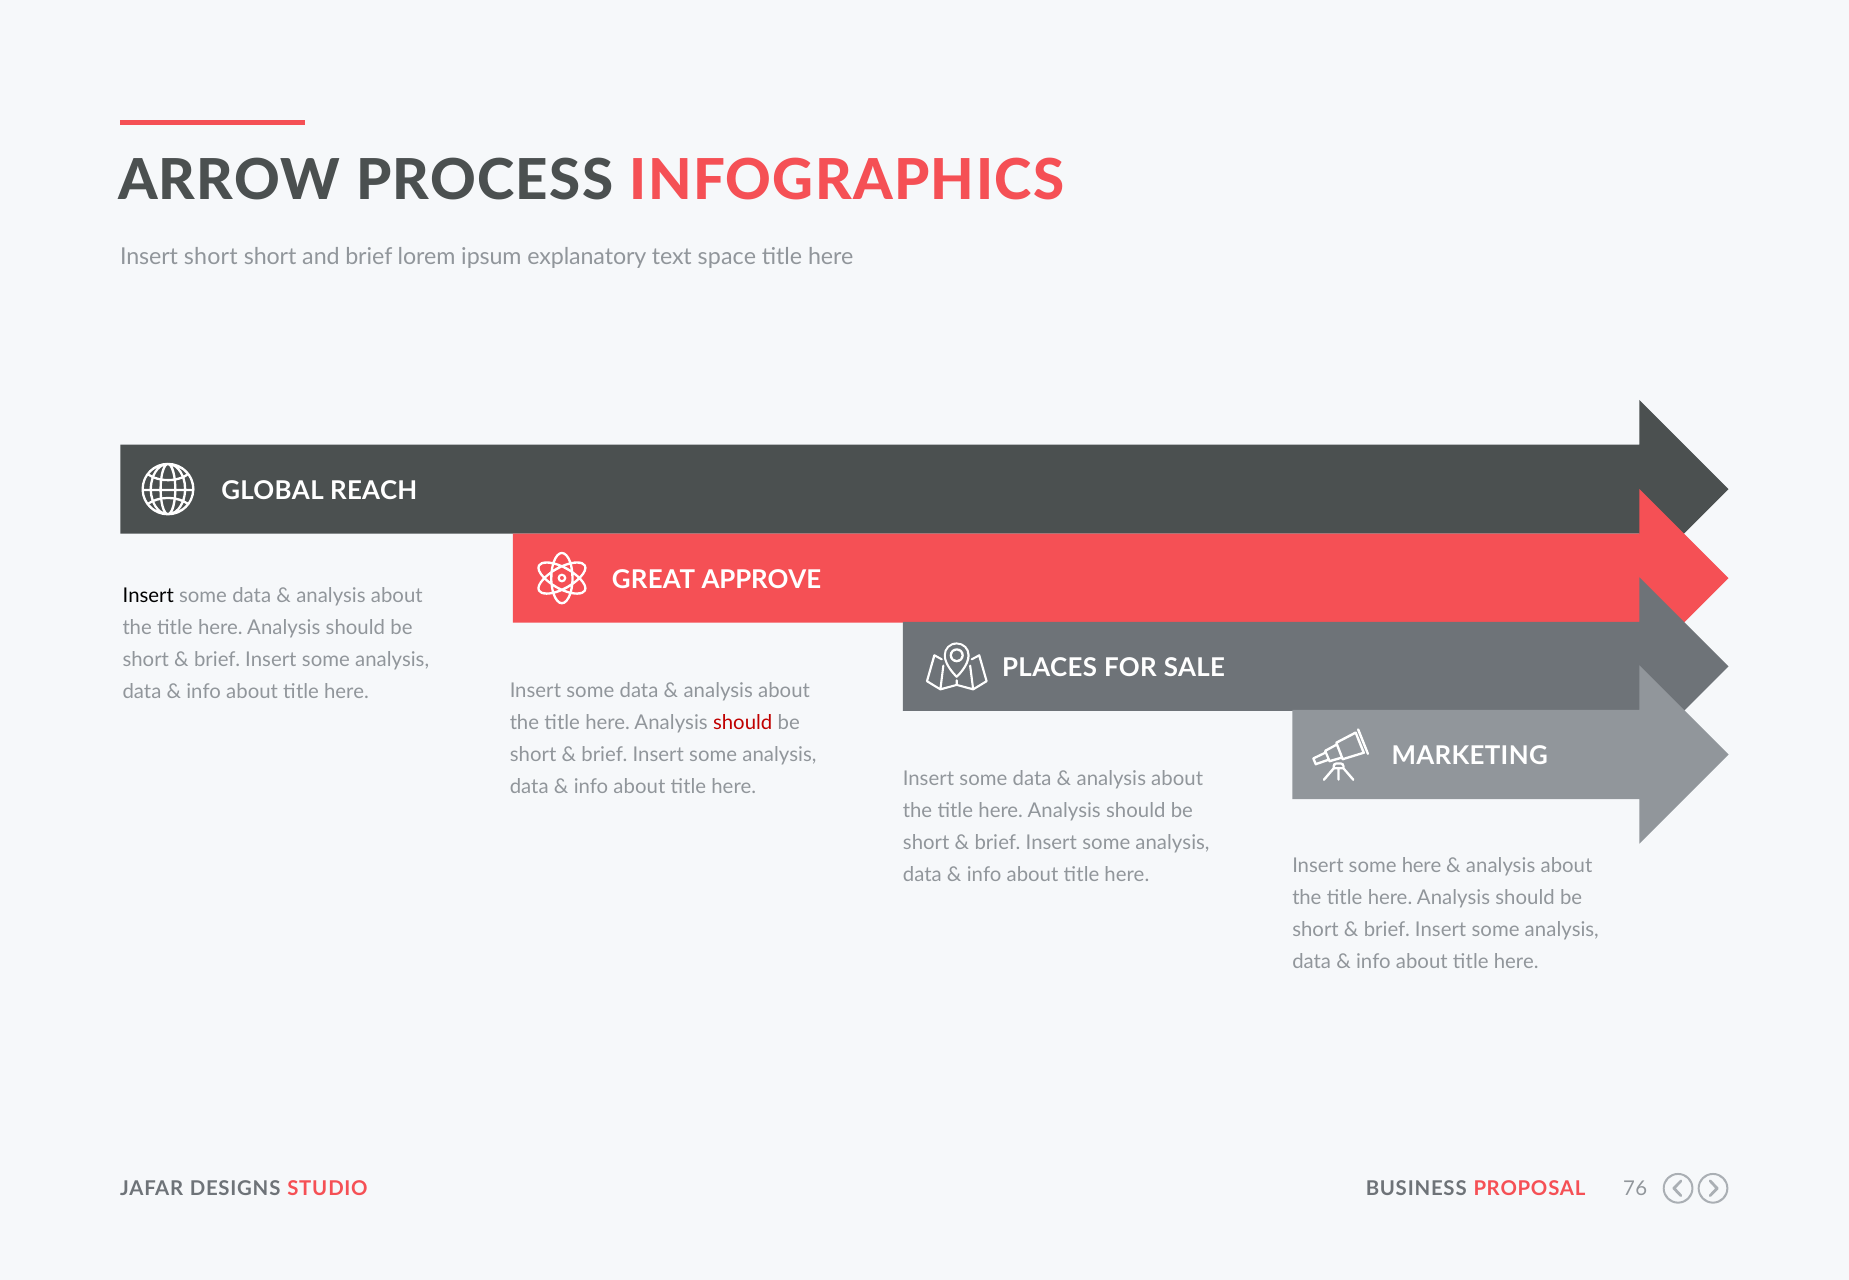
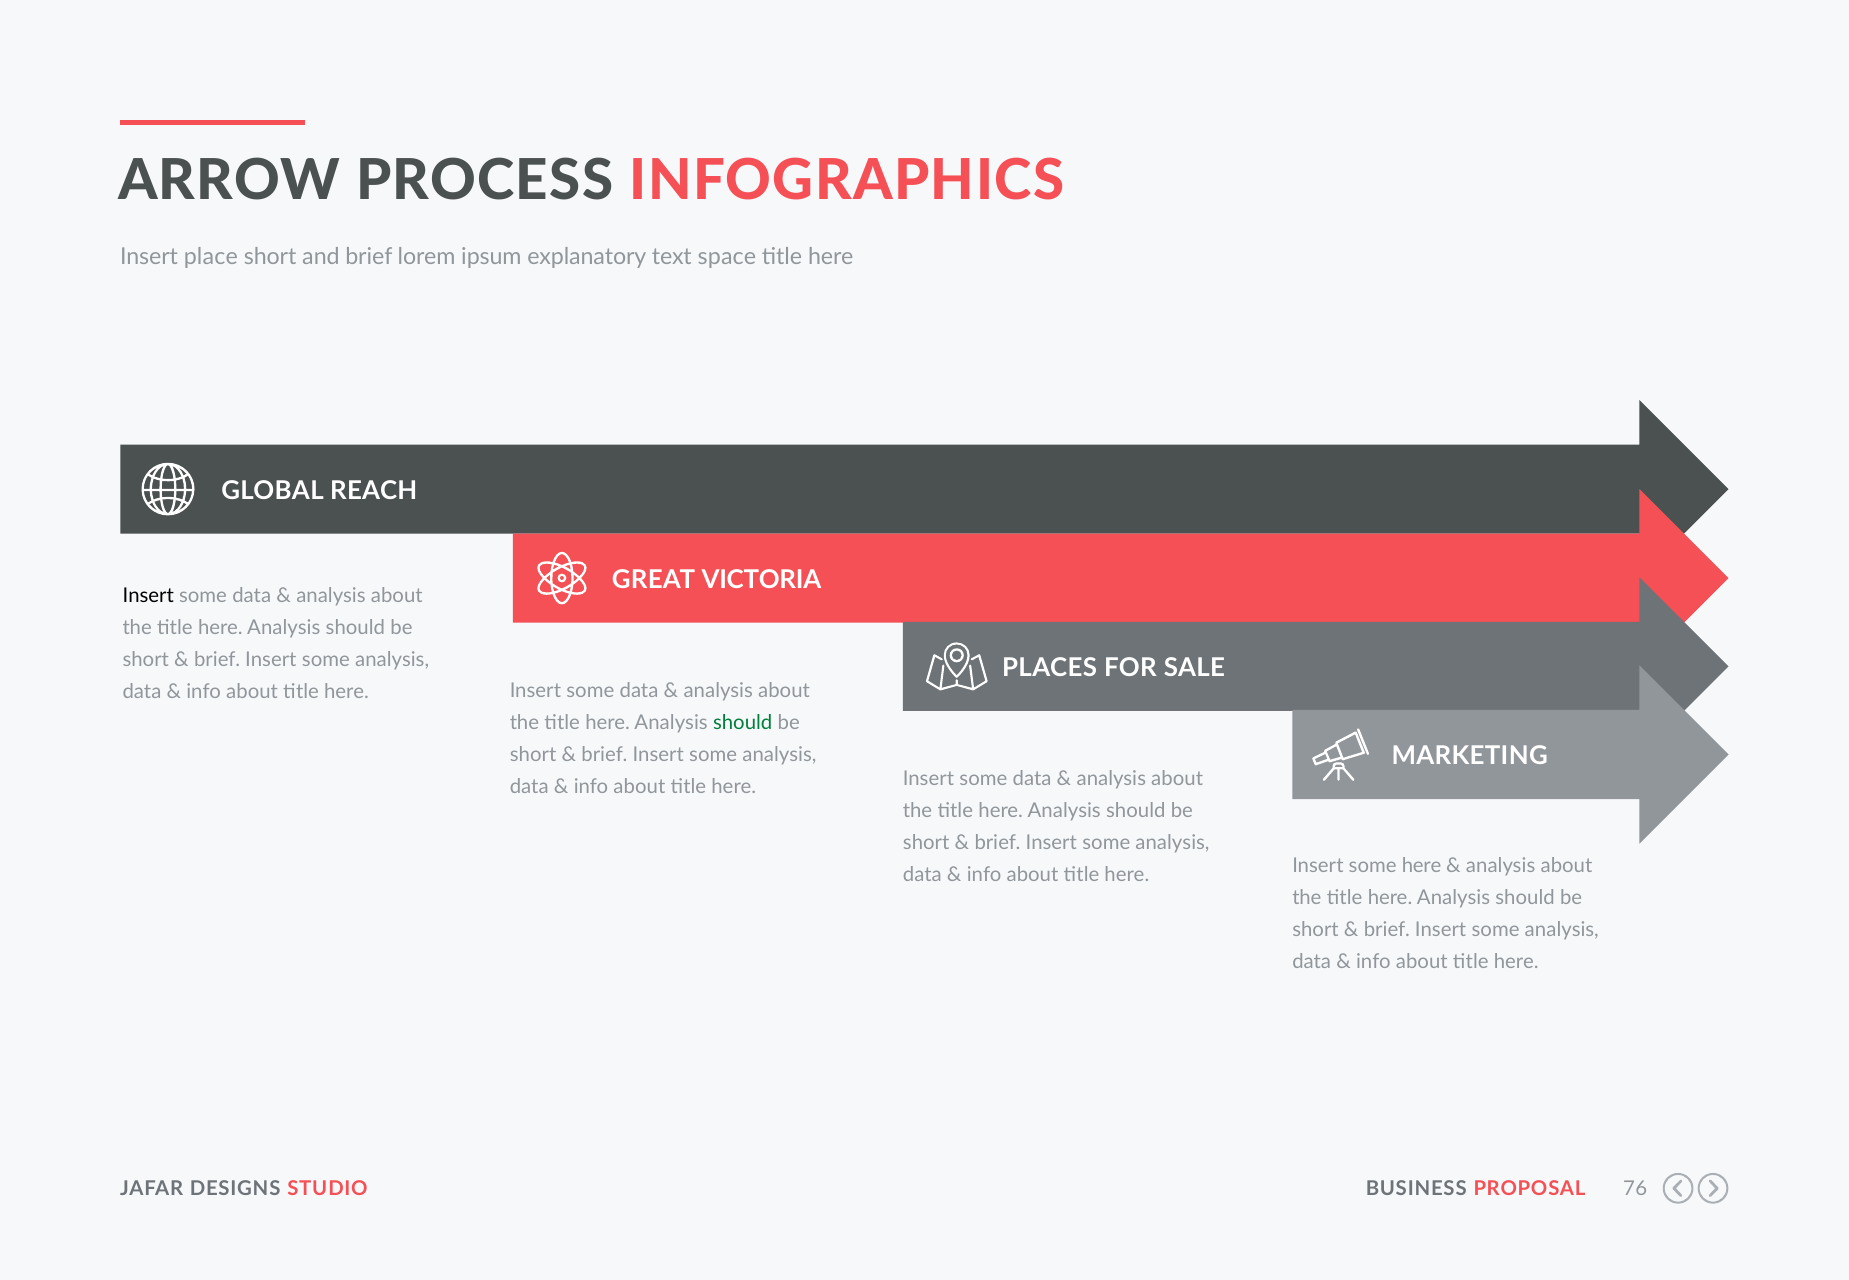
Insert short: short -> place (211, 257)
APPROVE: APPROVE -> VICTORIA (761, 580)
should colour: red -> green (743, 723)
